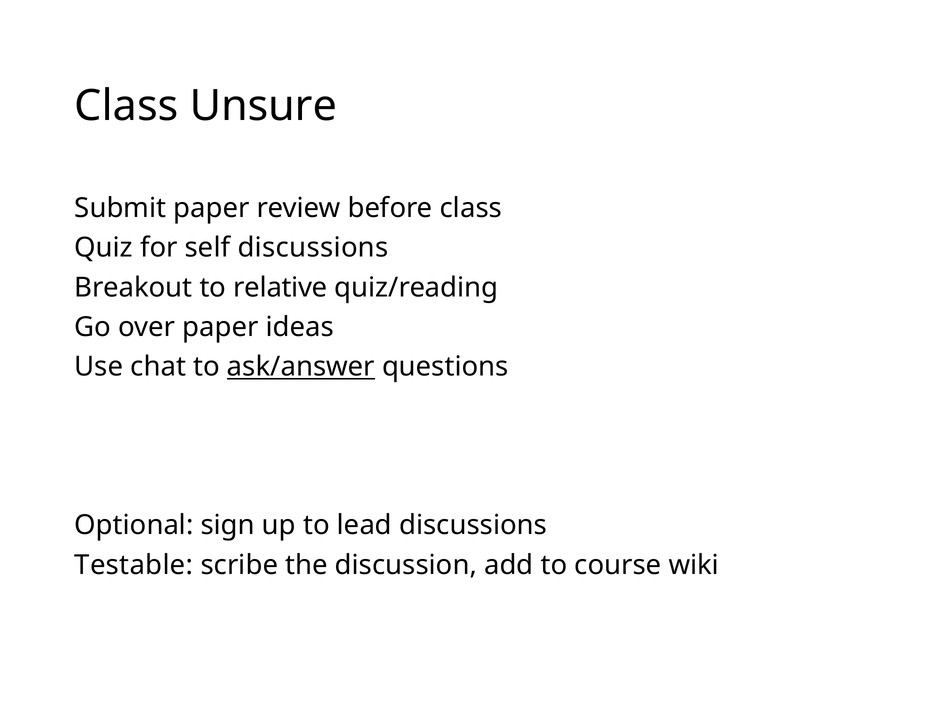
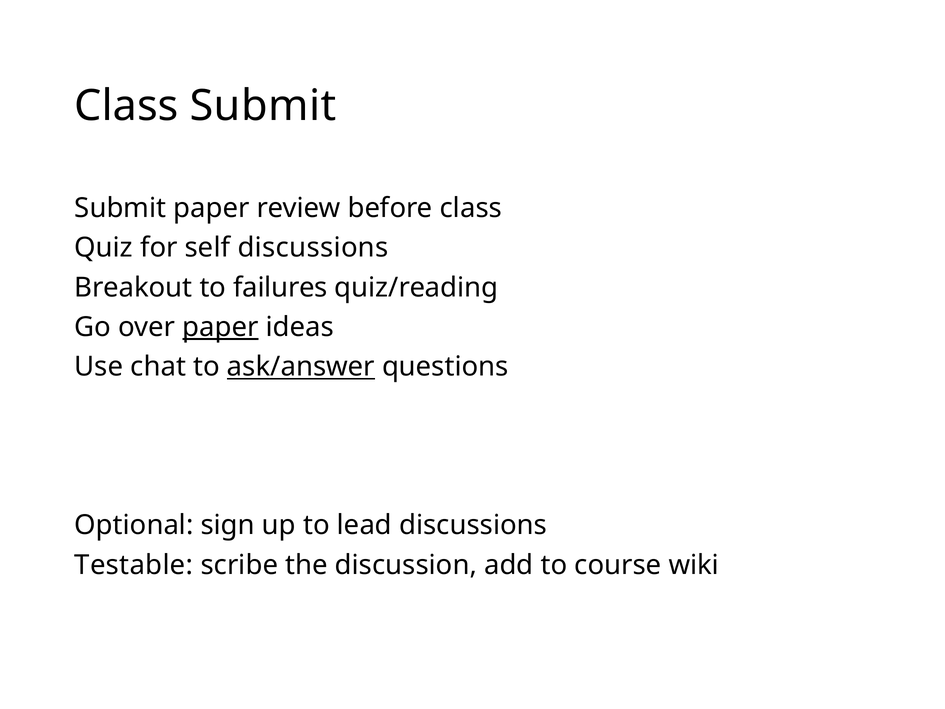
Class Unsure: Unsure -> Submit (263, 106)
relative: relative -> failures (280, 287)
paper underline: none -> present (221, 327)
